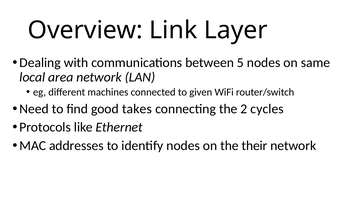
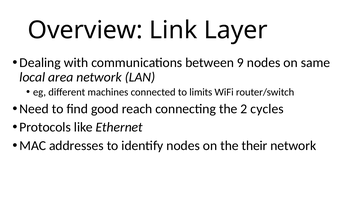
5: 5 -> 9 (240, 63)
given: given -> limits (201, 92)
takes: takes -> reach (137, 109)
